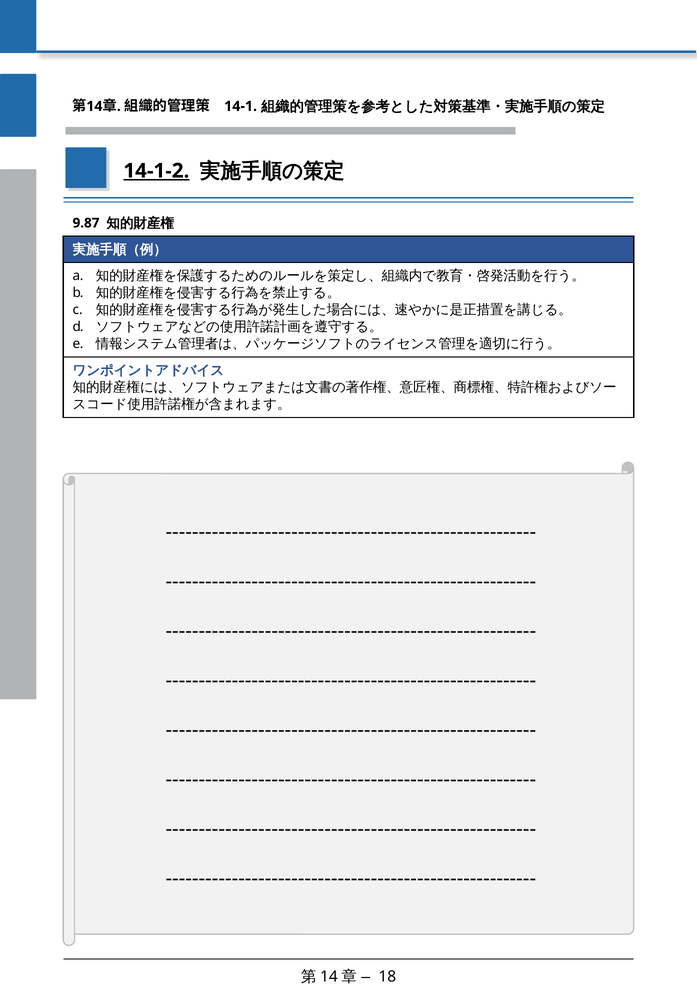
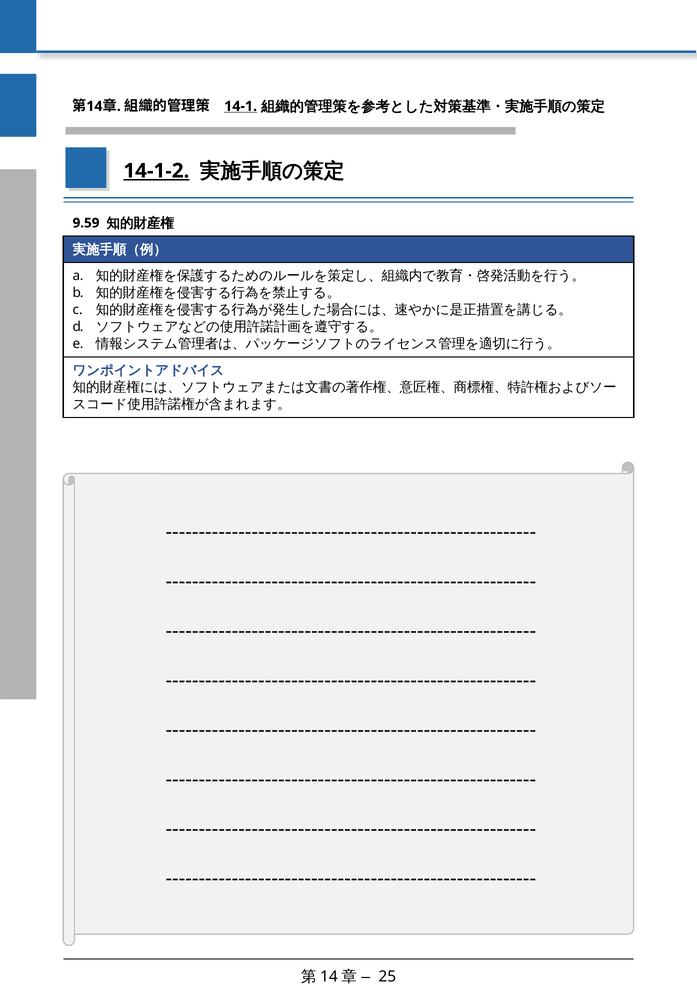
14-1 underline: none -> present (241, 106)
9.87: 9.87 -> 9.59 (86, 223)
18: 18 -> 25 (387, 978)
